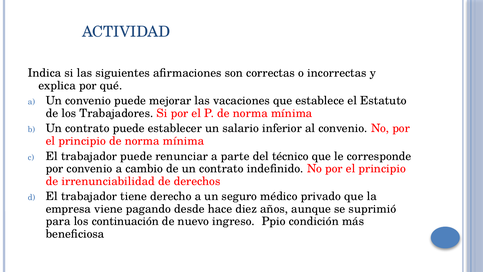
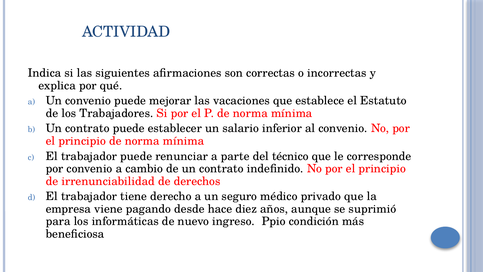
continuación: continuación -> informáticas (125, 221)
